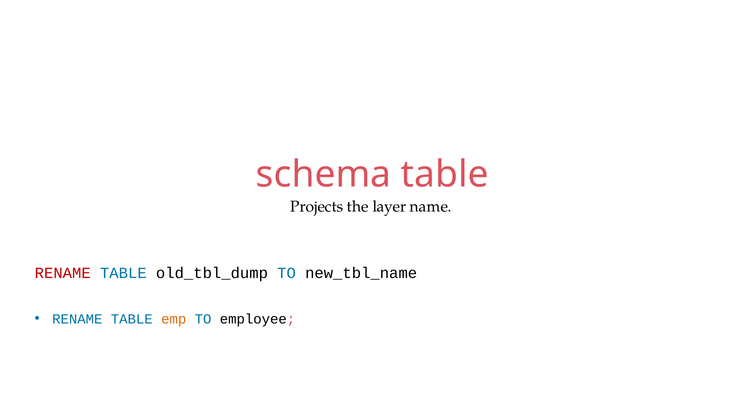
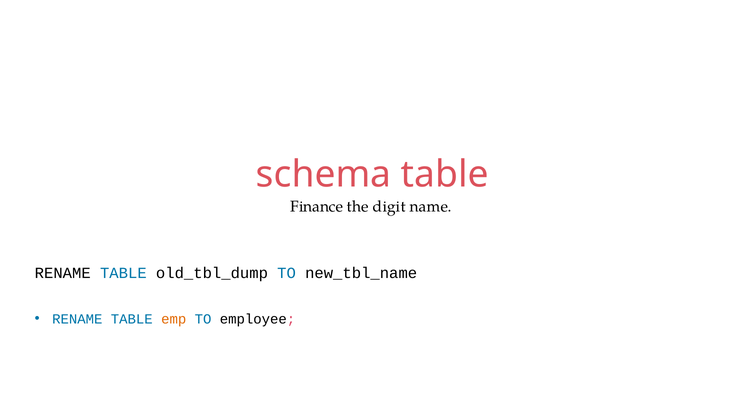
Projects: Projects -> Finance (317, 207)
layer: layer -> digit (389, 207)
RENAME colour: red -> black (63, 273)
